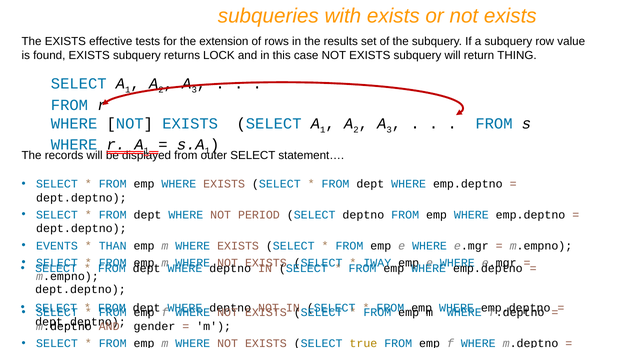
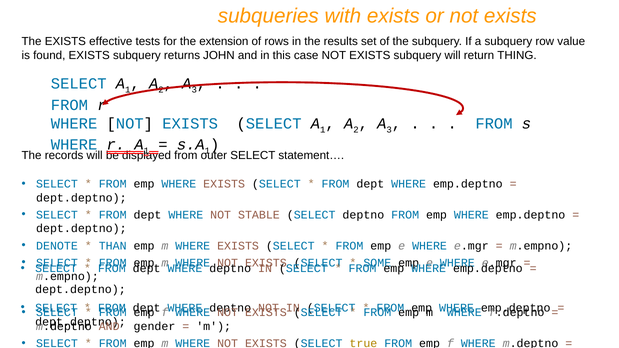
LOCK: LOCK -> JOHN (219, 56)
PERIOD: PERIOD -> STABLE (259, 215)
EVENTS: EVENTS -> DENOTE (57, 246)
IWAY: IWAY -> SOME (377, 263)
